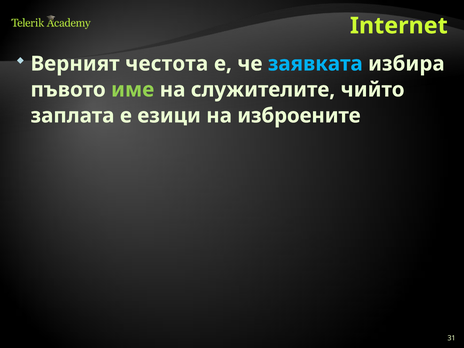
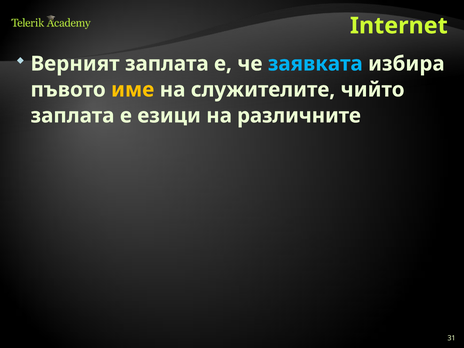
Верният честота: честота -> заплата (167, 64)
име colour: light green -> yellow (133, 90)
изброените: изброените -> различните (299, 116)
